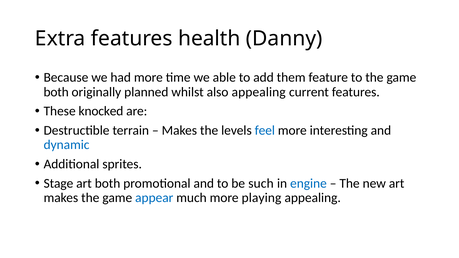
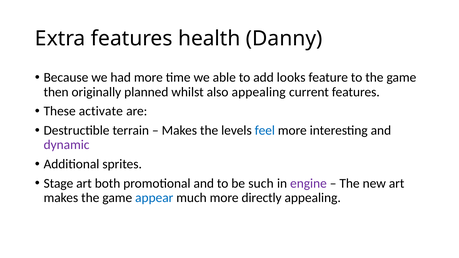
them: them -> looks (291, 78)
both: both -> then (56, 92)
knocked: knocked -> activate (101, 111)
dynamic colour: blue -> purple (67, 145)
engine colour: blue -> purple (308, 184)
playing: playing -> directly (262, 198)
